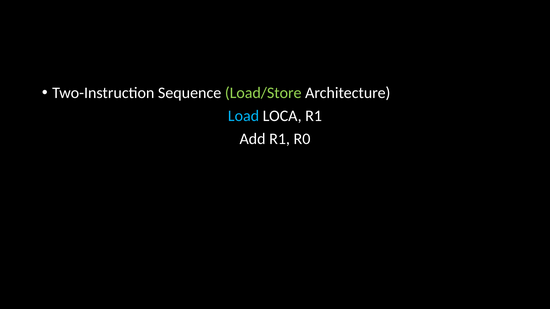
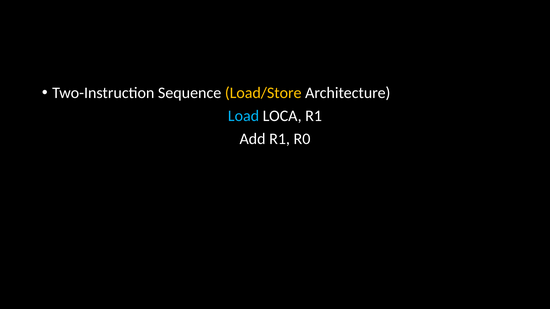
Load/Store colour: light green -> yellow (263, 93)
